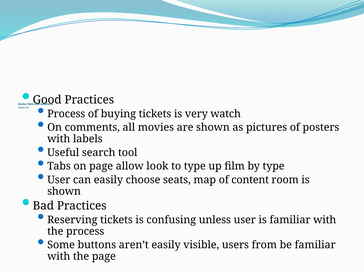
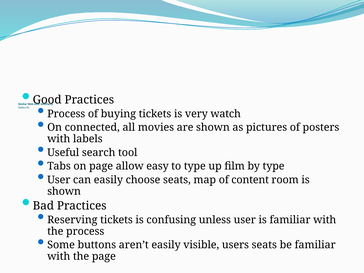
comments: comments -> connected (92, 127)
look: look -> easy (158, 166)
users from: from -> seats (264, 245)
